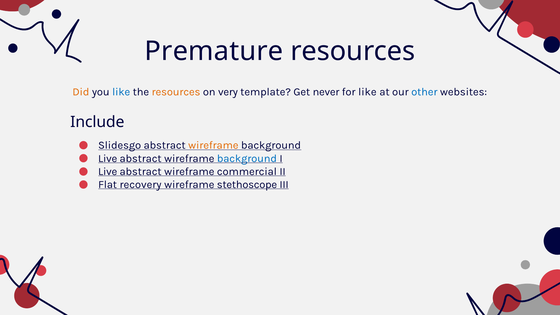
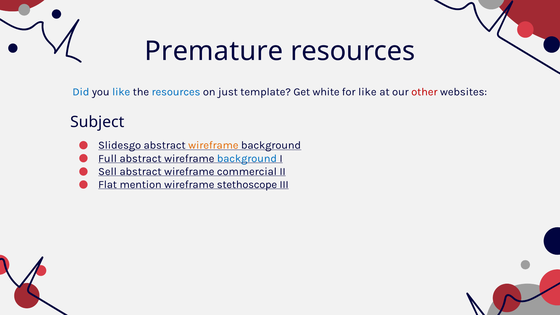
Did colour: orange -> blue (81, 92)
resources colour: orange -> blue (176, 92)
very: very -> just (228, 92)
never: never -> white (326, 92)
other colour: blue -> red (424, 92)
Include: Include -> Subject (97, 122)
Live: Live -> Full (108, 158)
Live: Live -> Sell (108, 172)
recovery: recovery -> mention (141, 185)
